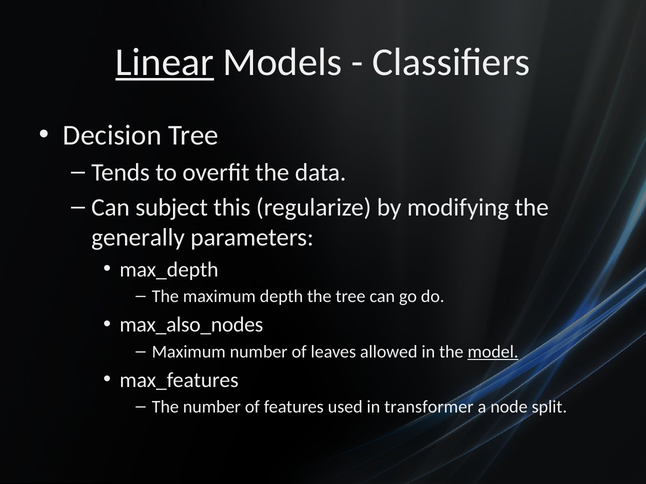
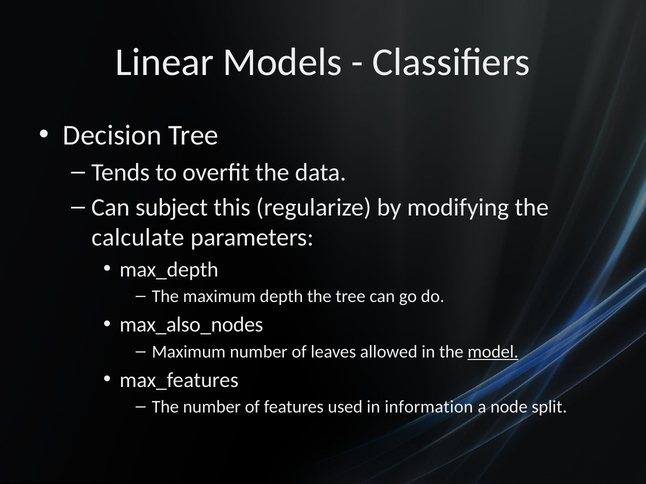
Linear underline: present -> none (165, 63)
generally: generally -> calculate (138, 238)
transformer: transformer -> information (429, 407)
